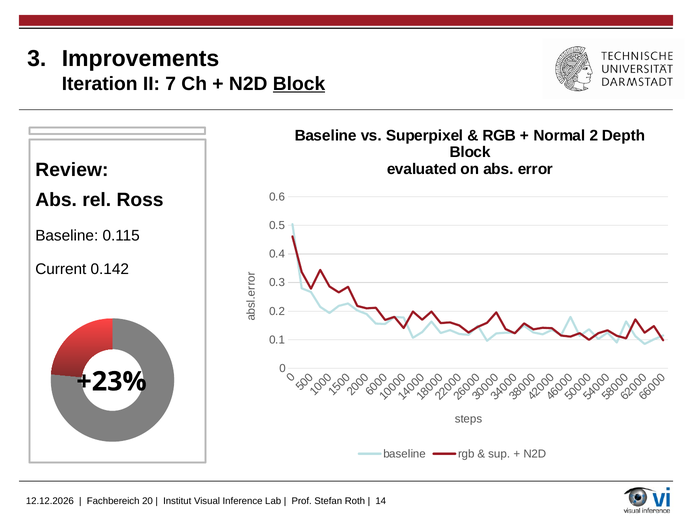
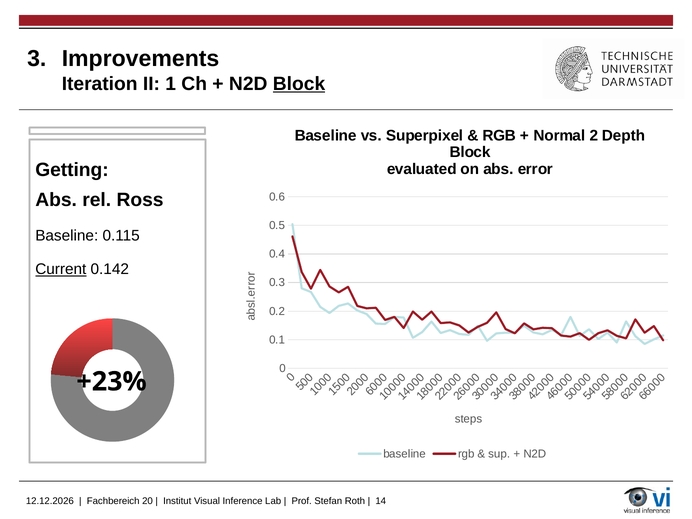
II 7: 7 -> 1 (171, 84)
Review: Review -> Getting (72, 170)
Current underline: none -> present (61, 269)
